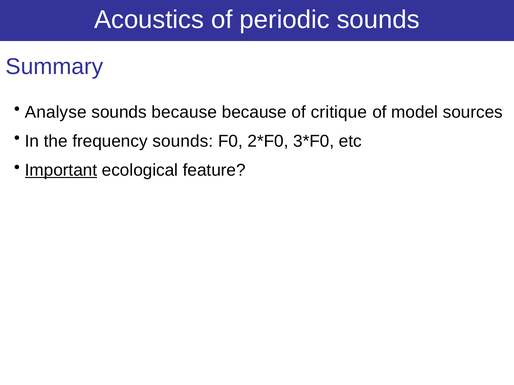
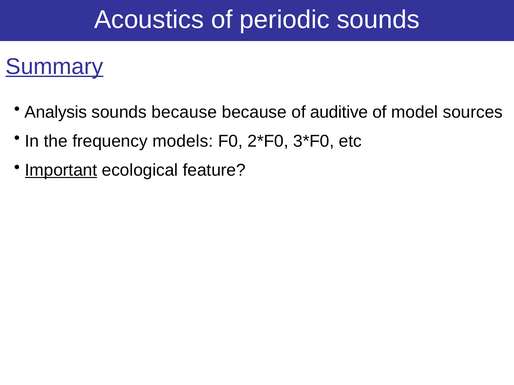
Summary underline: none -> present (54, 67)
Analyse: Analyse -> Analysis (56, 112)
critique: critique -> auditive (339, 112)
frequency sounds: sounds -> models (183, 141)
